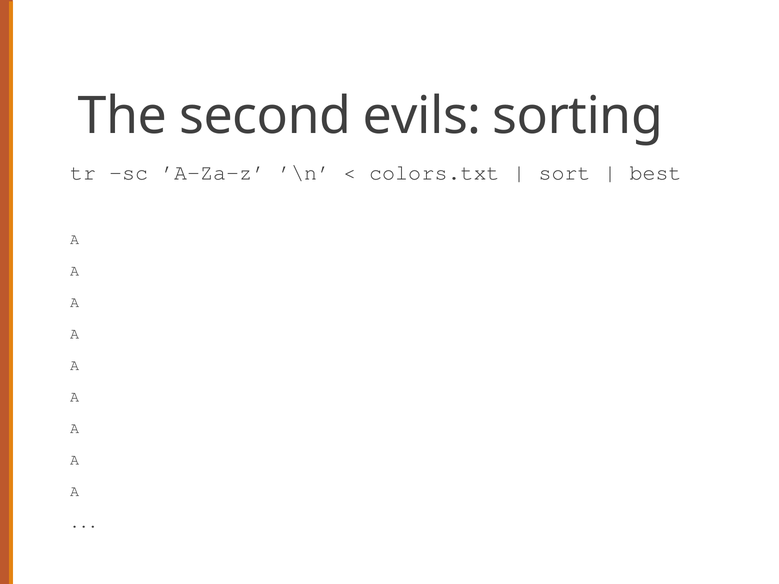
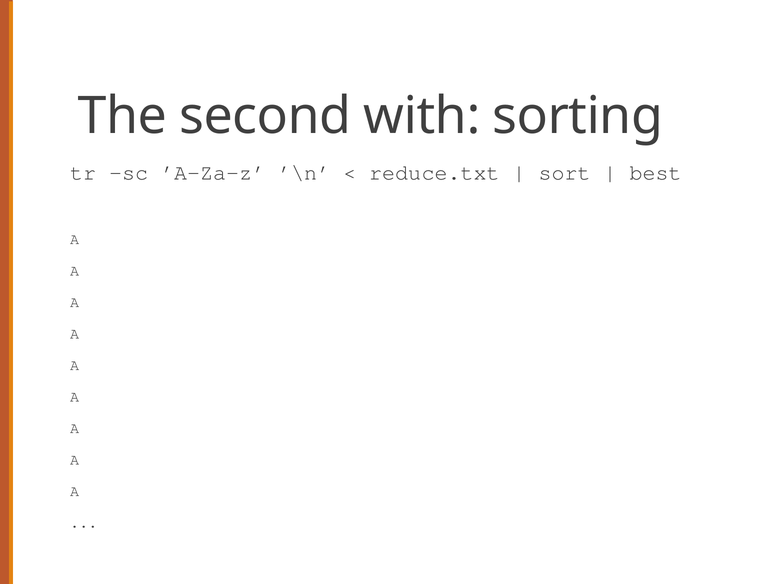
evils: evils -> with (422, 116)
colors.txt: colors.txt -> reduce.txt (435, 173)
